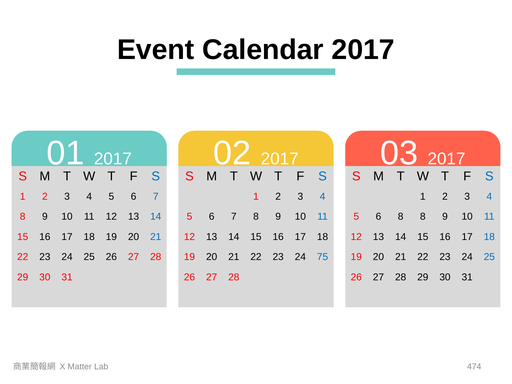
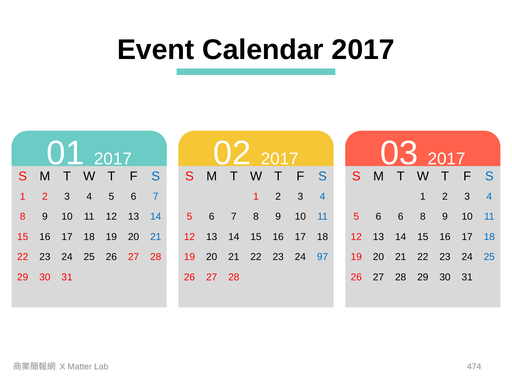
6 8: 8 -> 6 (401, 217)
75: 75 -> 97 (323, 257)
